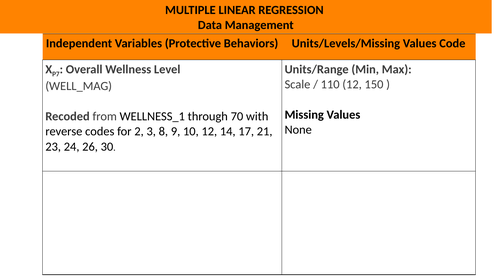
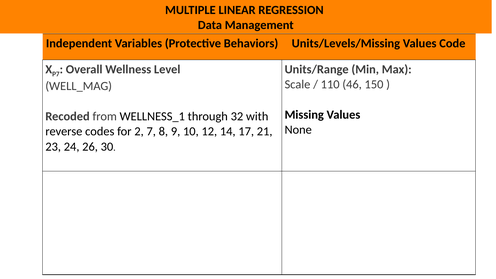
110 12: 12 -> 46 (352, 84)
70: 70 -> 32 (237, 116)
3: 3 -> 7 (151, 132)
